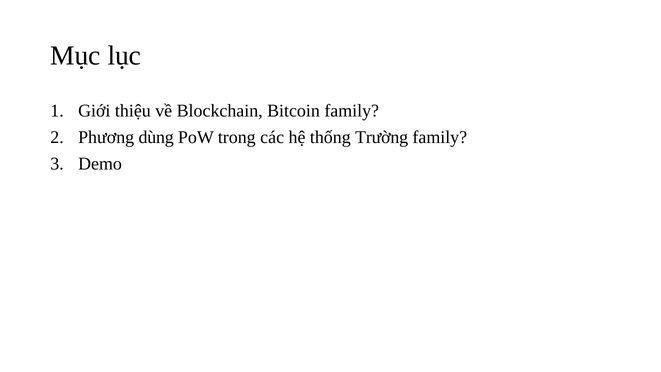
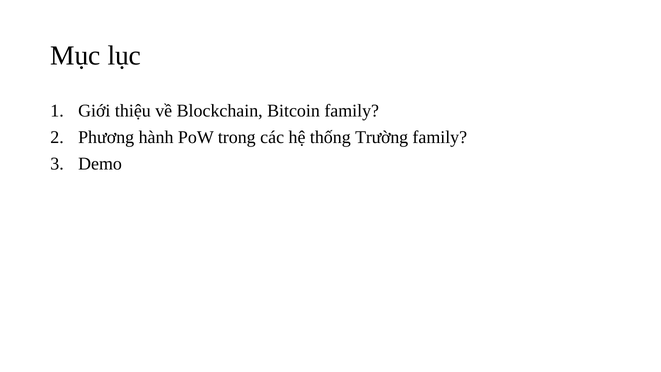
dùng: dùng -> hành (156, 137)
